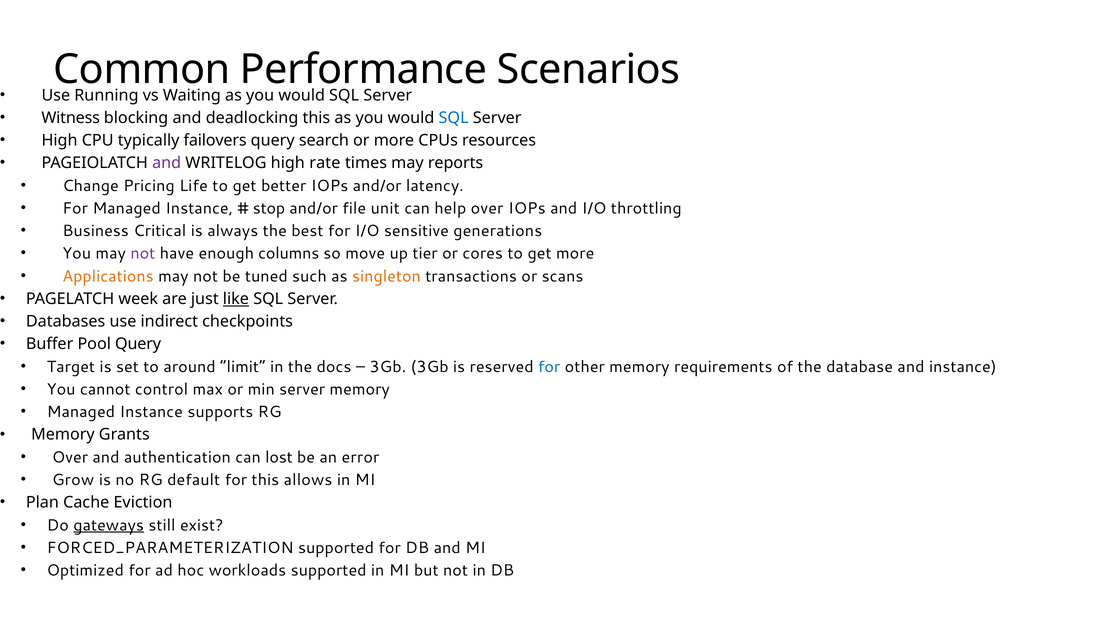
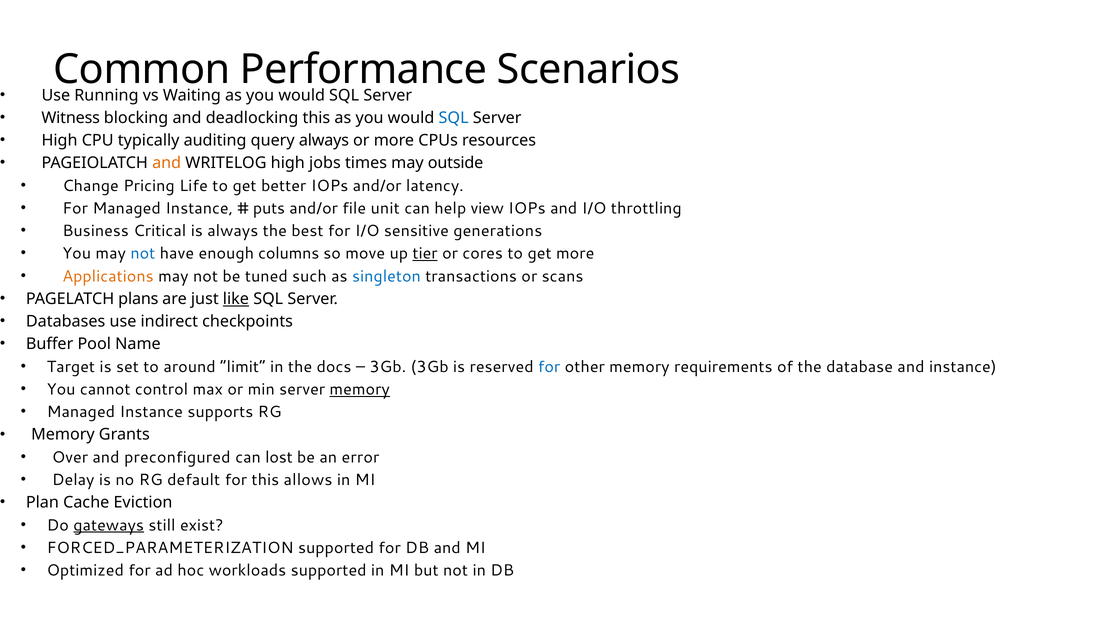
failovers: failovers -> auditing (215, 140)
query search: search -> always (324, 140)
and colour: purple -> orange (167, 163)
rate: rate -> jobs (325, 163)
reports: reports -> outside (456, 163)
stop: stop -> puts (269, 208)
help over: over -> view (487, 208)
not colour: purple -> blue (143, 253)
tier underline: none -> present (425, 253)
singleton colour: orange -> blue (386, 276)
week: week -> plans (138, 299)
Pool Query: Query -> Name (138, 344)
memory underline: none -> present (360, 389)
authentication: authentication -> preconfigured (177, 457)
Grow: Grow -> Delay (73, 480)
